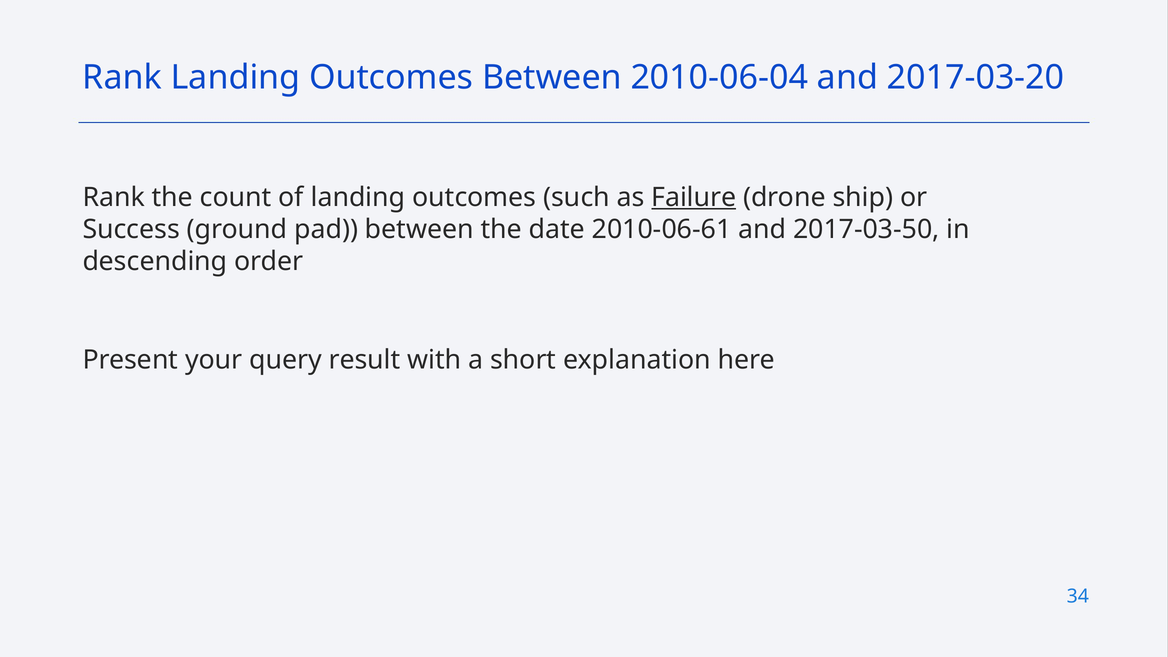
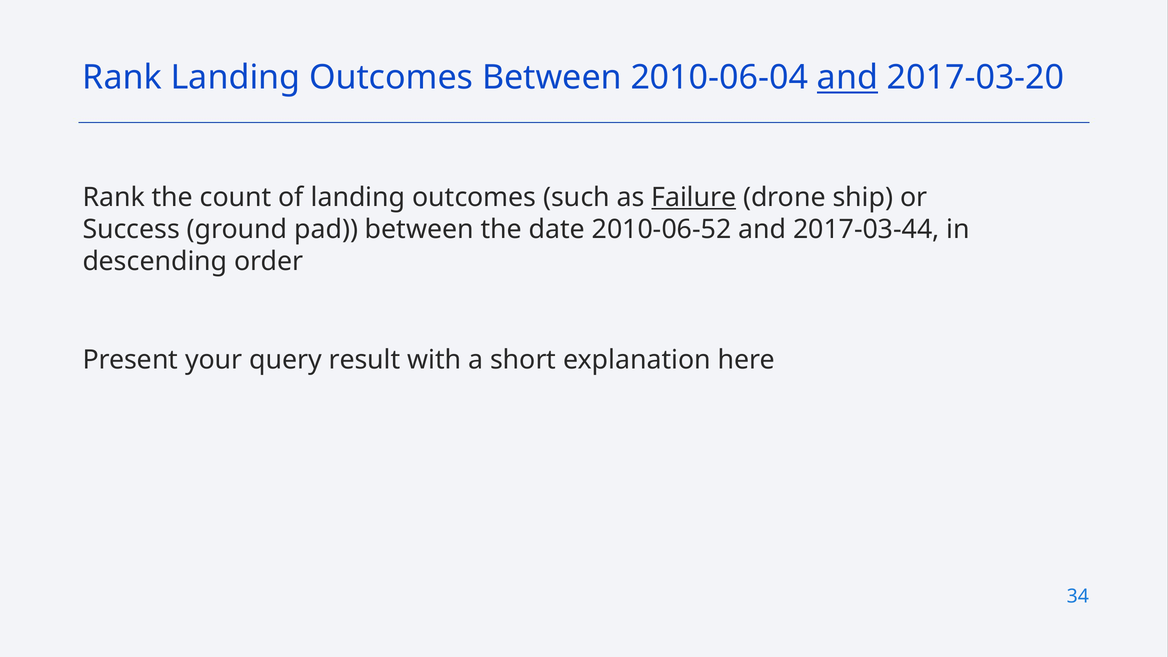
and underline: none -> present (847, 78)
2010-06-61: 2010-06-61 -> 2010-06-52 (662, 229)
2017-03-50: 2017-03-50 -> 2017-03-44 (866, 229)
